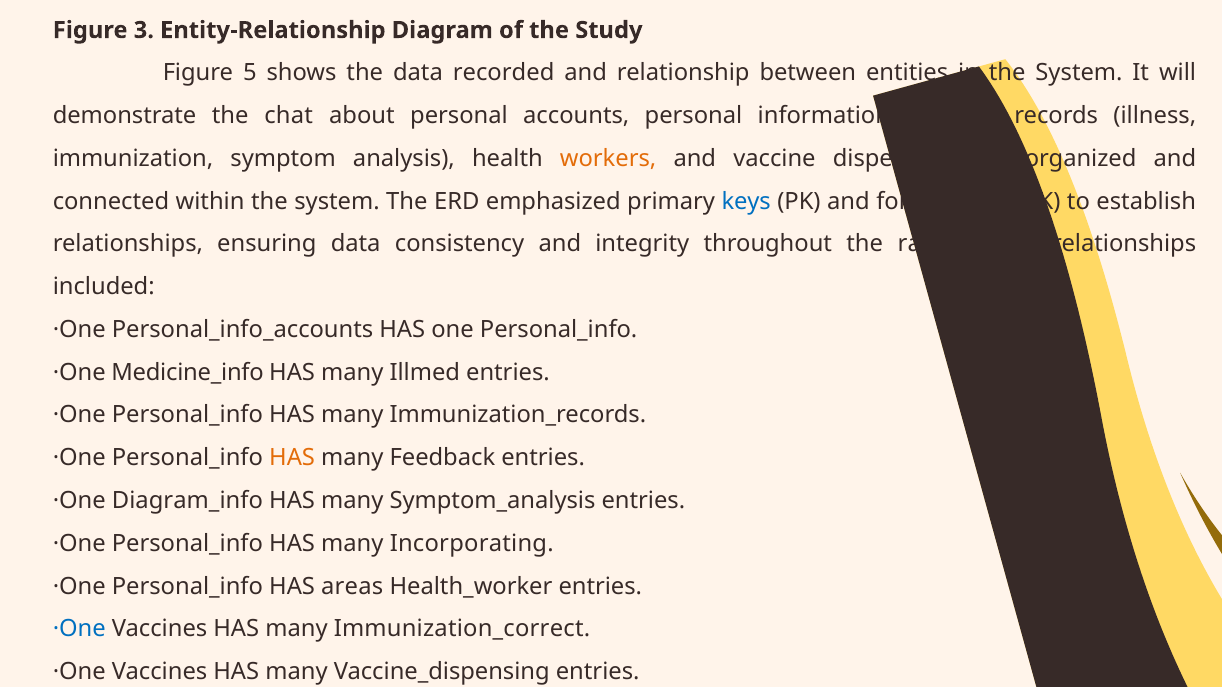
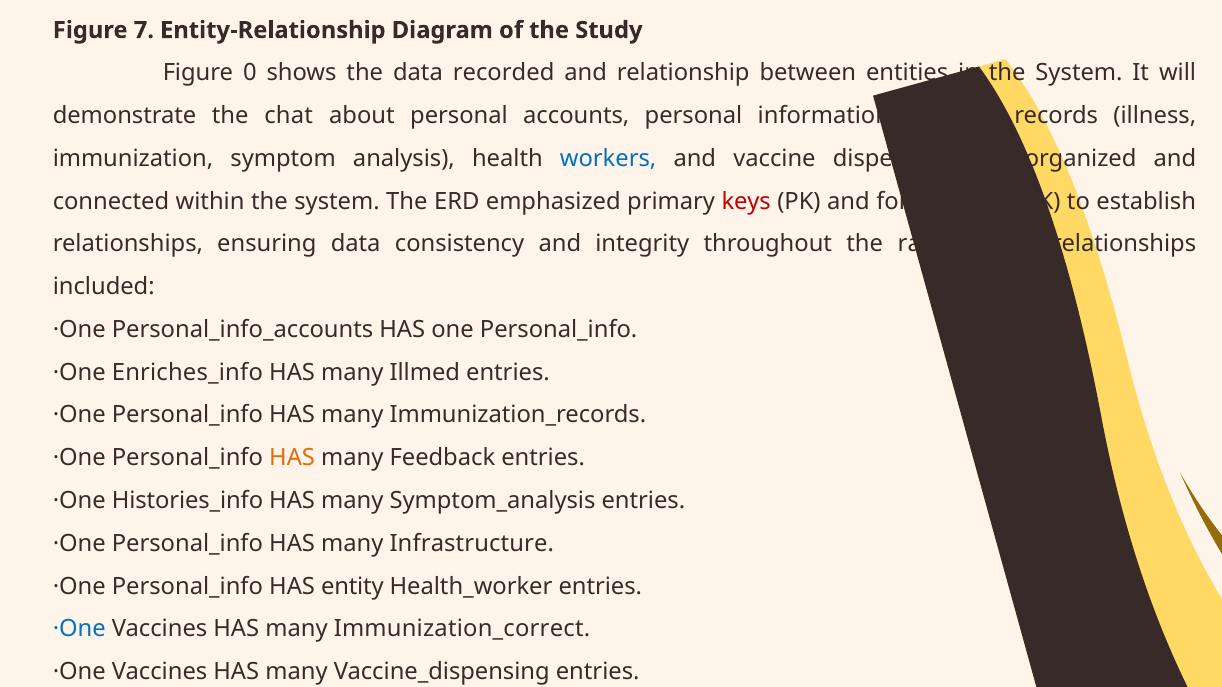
3: 3 -> 7 (144, 30)
5: 5 -> 0 (250, 73)
workers colour: orange -> blue (608, 159)
keys colour: blue -> red (746, 201)
Medicine_info: Medicine_info -> Enriches_info (187, 373)
Diagram_info: Diagram_info -> Histories_info (188, 501)
Incorporating: Incorporating -> Infrastructure (472, 544)
areas: areas -> entity (352, 587)
